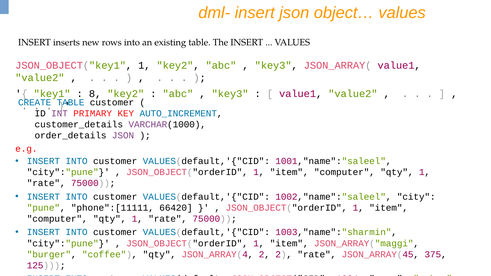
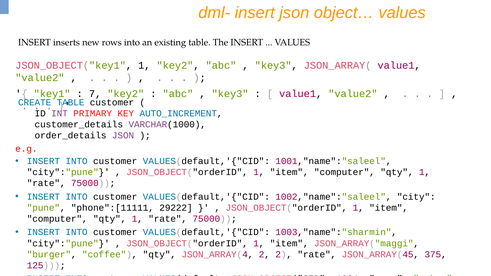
8: 8 -> 7 (95, 94)
66420: 66420 -> 29222 (176, 208)
